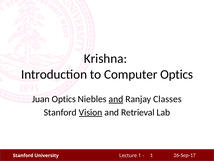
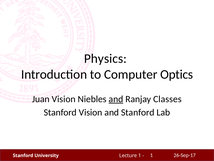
Krishna: Krishna -> Physics (105, 58)
Juan Optics: Optics -> Vision (64, 99)
Vision underline: present -> none (91, 112)
and Retrieval: Retrieval -> Stanford (138, 112)
